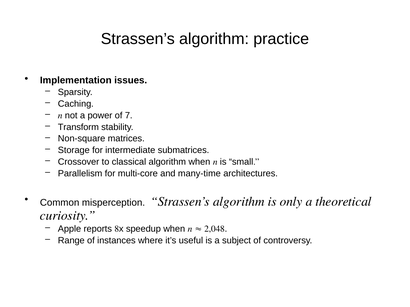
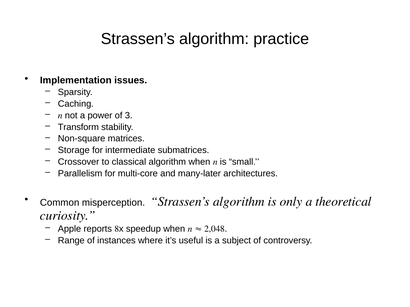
7: 7 -> 3 (129, 116)
many-time: many-time -> many-later (199, 174)
